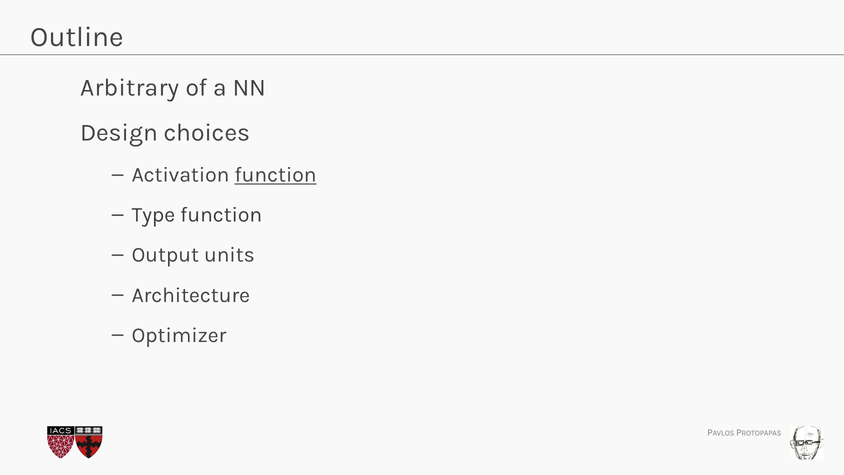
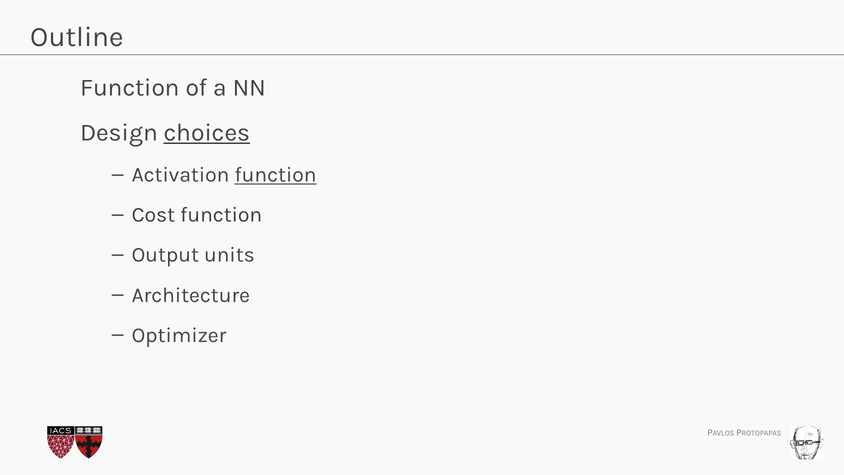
Arbitrary: Arbitrary -> Function (130, 88)
choices underline: none -> present (207, 133)
Type: Type -> Cost (153, 215)
